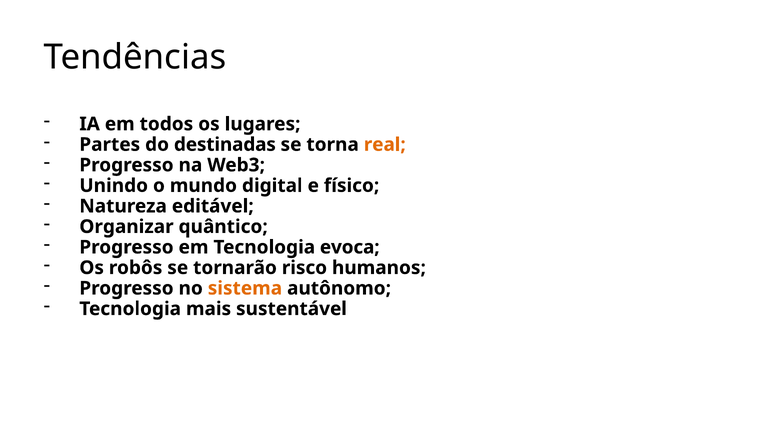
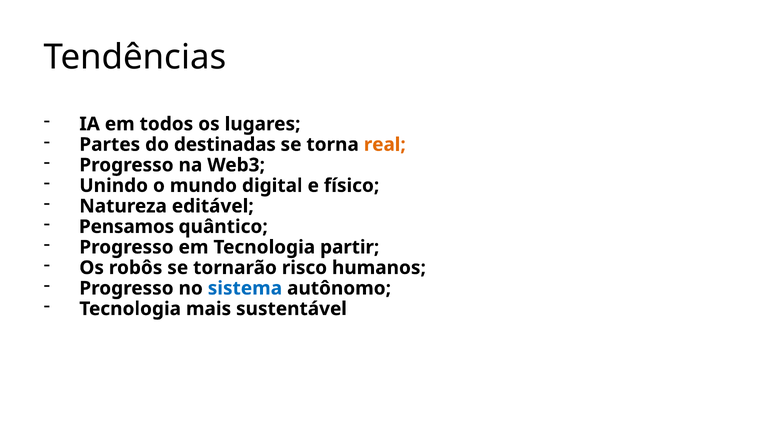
Organizar: Organizar -> Pensamos (127, 227)
evoca: evoca -> partir (350, 247)
sistema colour: orange -> blue (245, 288)
